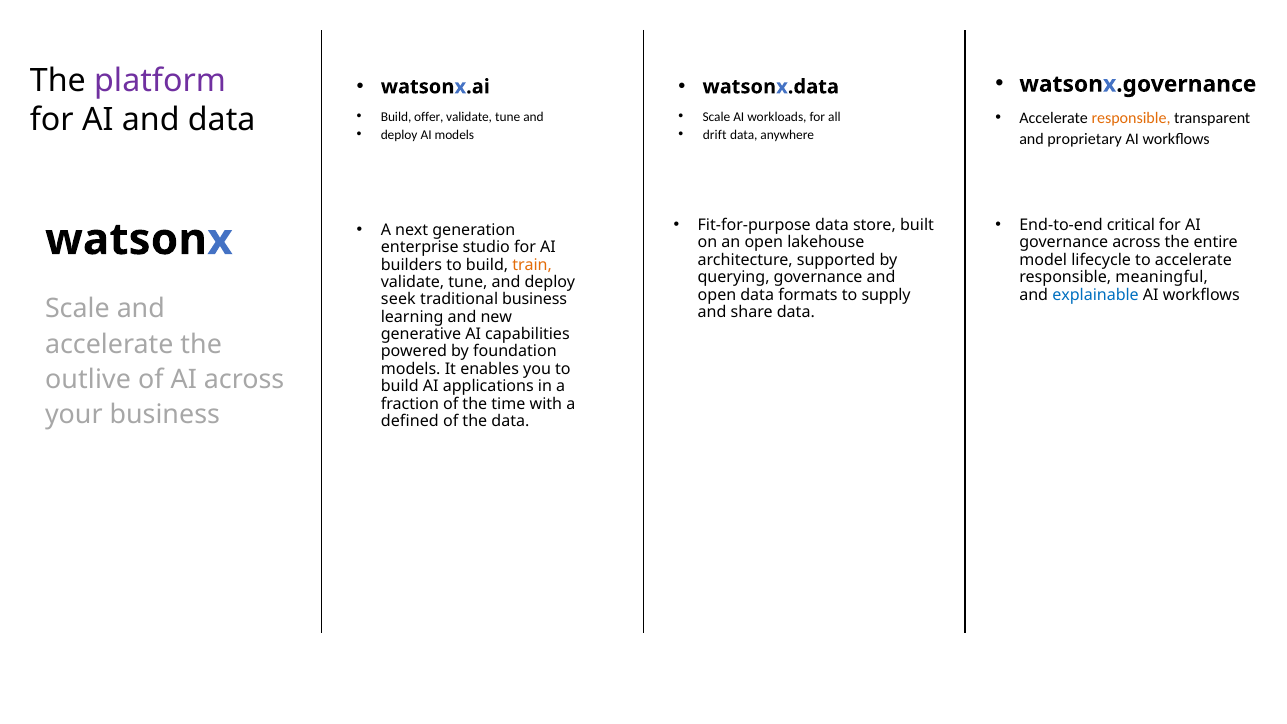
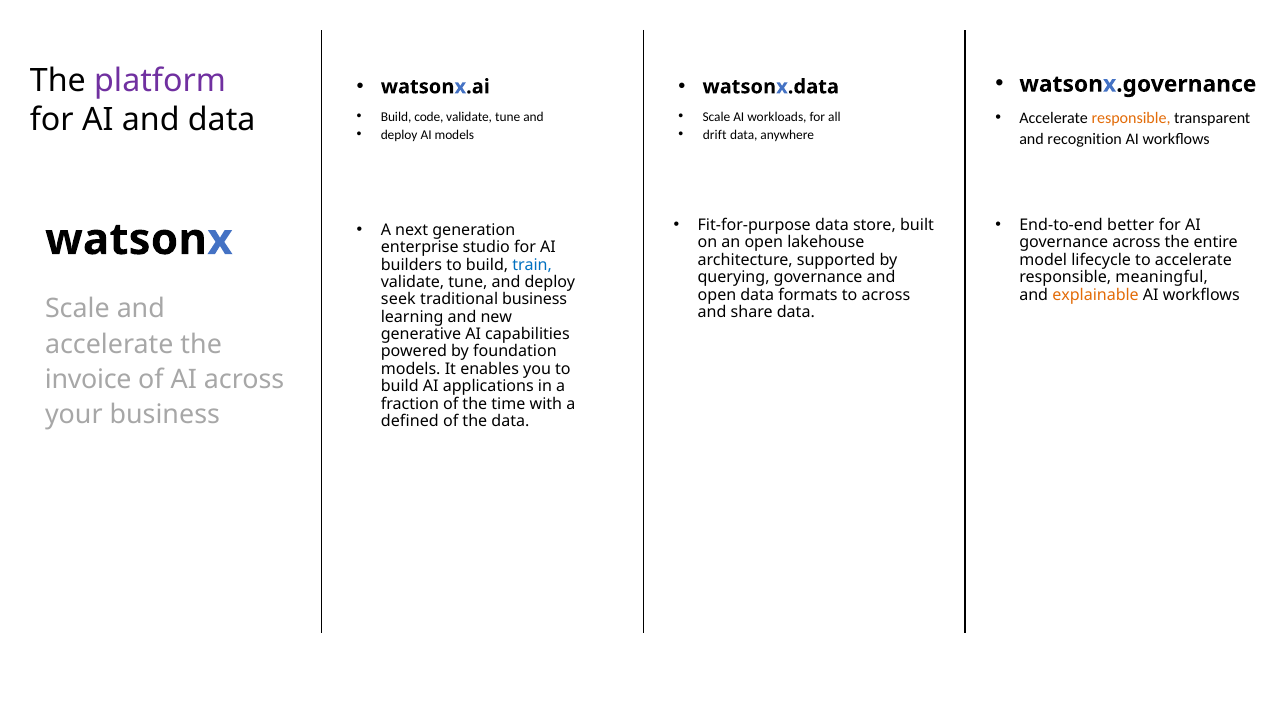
offer: offer -> code (429, 117)
proprietary: proprietary -> recognition (1085, 139)
critical: critical -> better (1131, 225)
train colour: orange -> blue (532, 265)
to supply: supply -> across (886, 295)
explainable colour: blue -> orange (1096, 295)
outlive: outlive -> invoice (88, 380)
